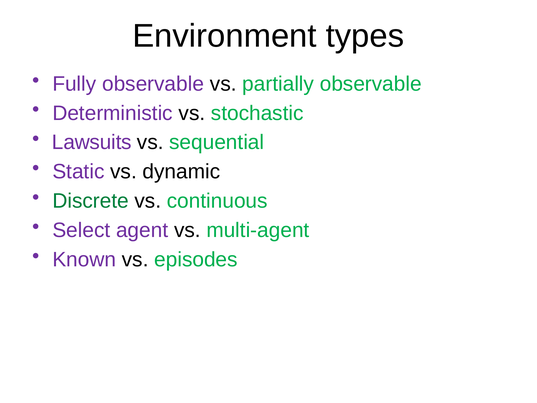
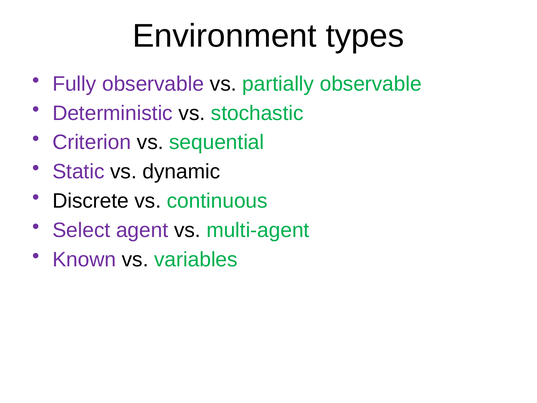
Lawsuits: Lawsuits -> Criterion (92, 142)
Discrete colour: green -> black (91, 201)
episodes: episodes -> variables (196, 259)
